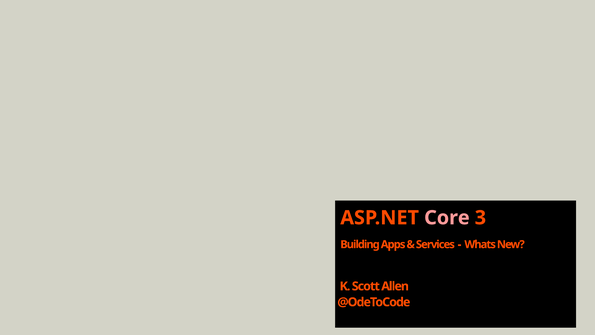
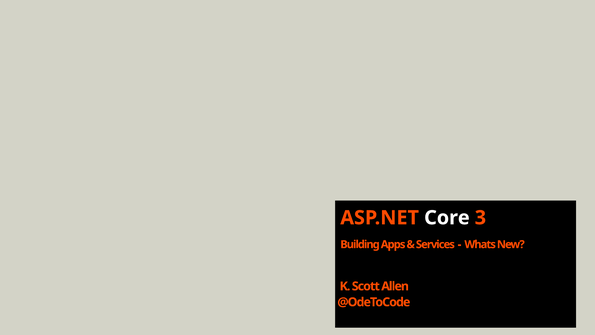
Core colour: pink -> white (447, 218)
